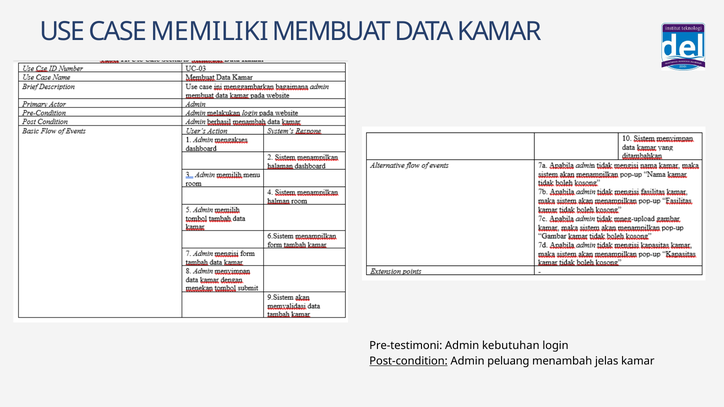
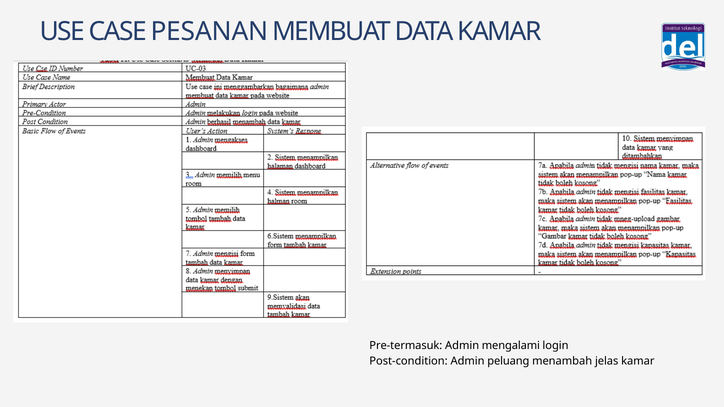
MEMILIKI: MEMILIKI -> PESANAN (210, 31)
Pre-testimoni: Pre-testimoni -> Pre-termasuk (406, 346)
kebutuhan: kebutuhan -> mengalami (511, 346)
Post-condition underline: present -> none (409, 361)
